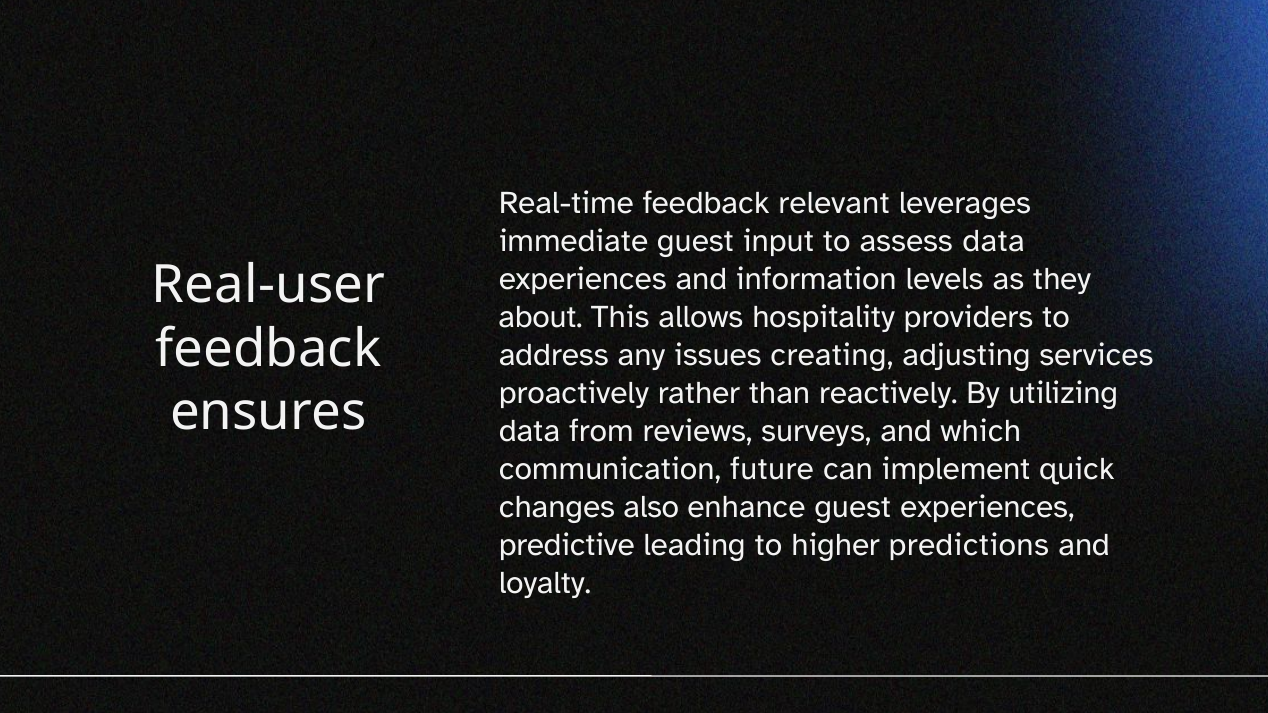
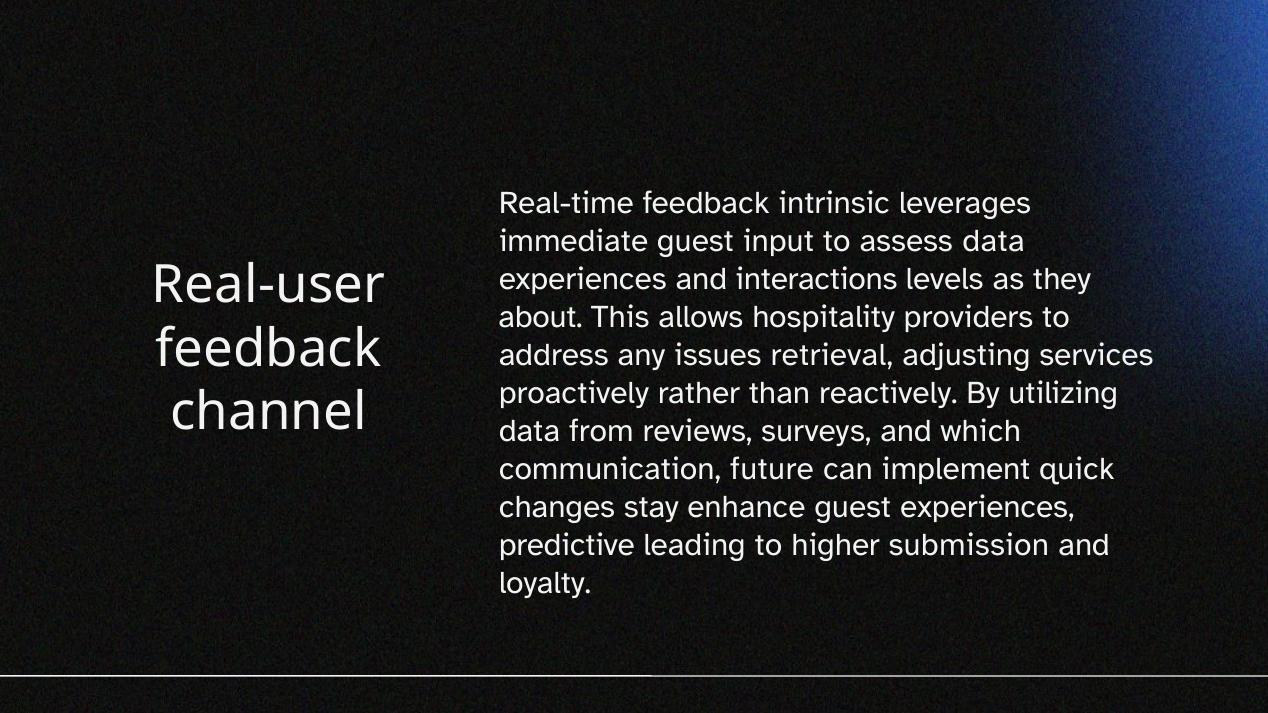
relevant: relevant -> intrinsic (834, 203)
information: information -> interactions (816, 279)
creating: creating -> retrieval (832, 355)
ensures: ensures -> channel (269, 412)
also: also -> stay (651, 507)
predictions: predictions -> submission (969, 545)
